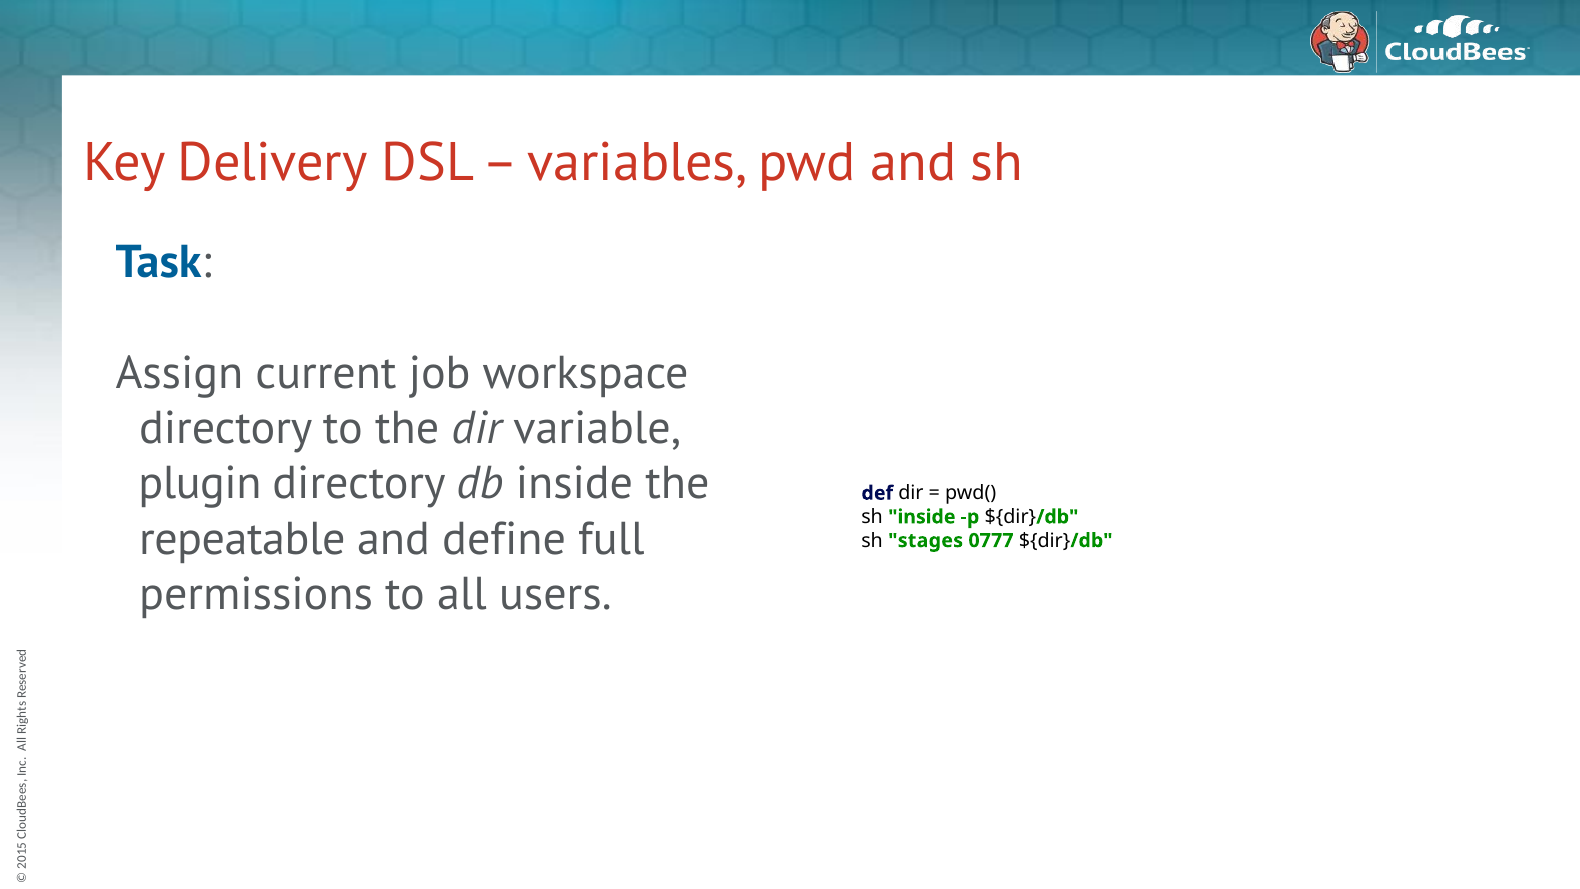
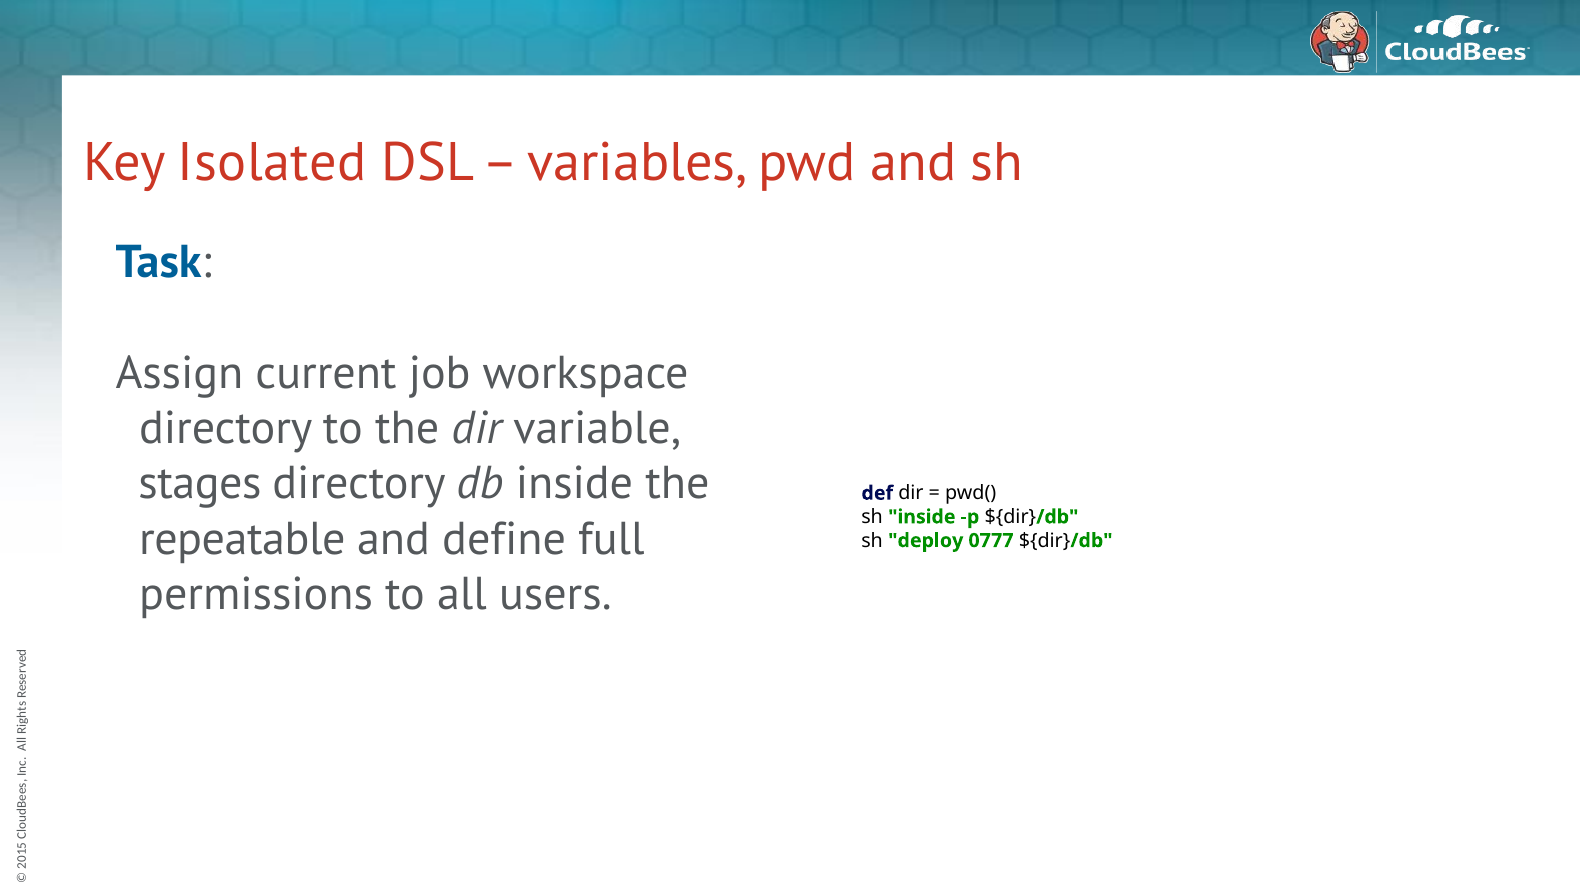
Delivery: Delivery -> Isolated (272, 163)
plugin: plugin -> stages (200, 483)
stages: stages -> deploy (926, 540)
